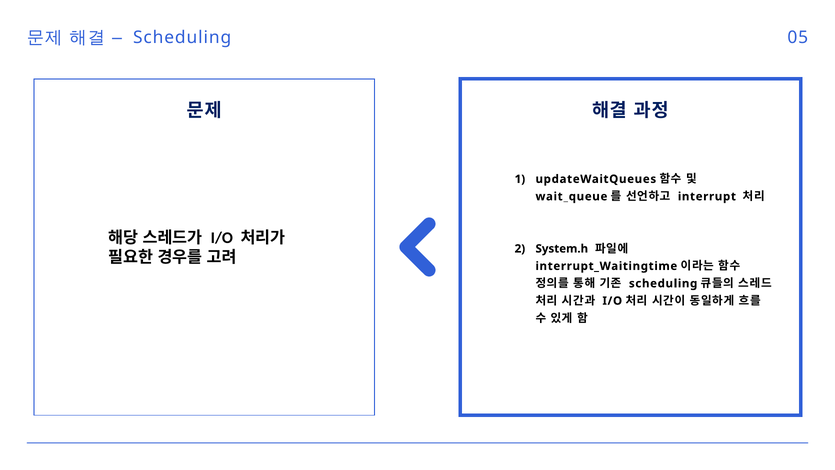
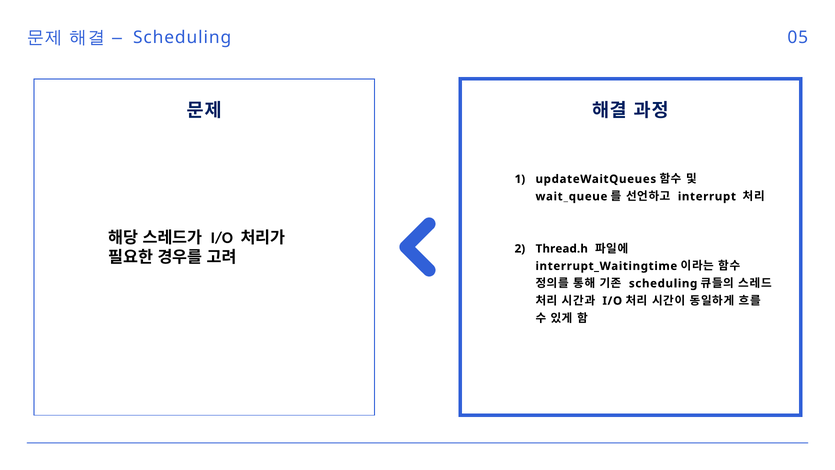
System.h: System.h -> Thread.h (562, 249)
